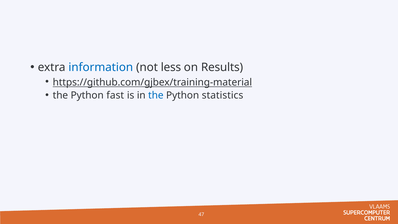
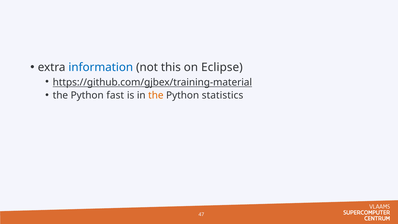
less: less -> this (171, 67)
Results: Results -> Eclipse (222, 67)
the colour: blue -> orange (156, 95)
